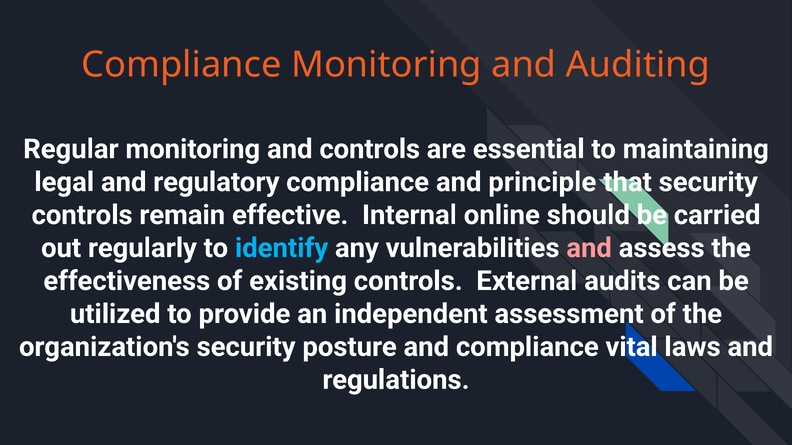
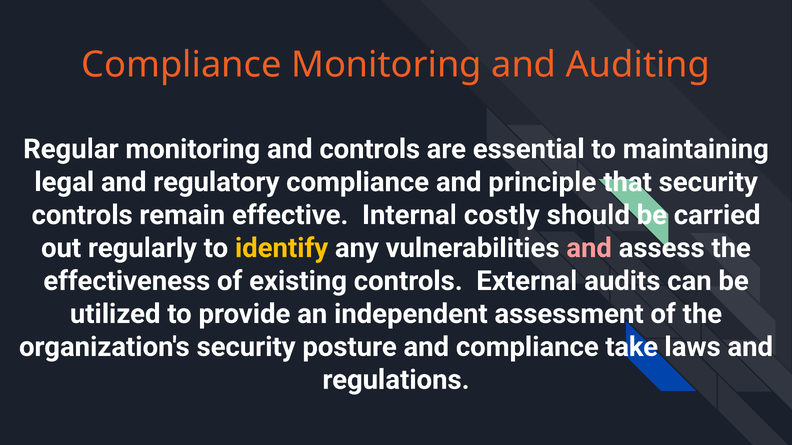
online: online -> costly (502, 215)
identify colour: light blue -> yellow (282, 248)
vital: vital -> take (632, 347)
